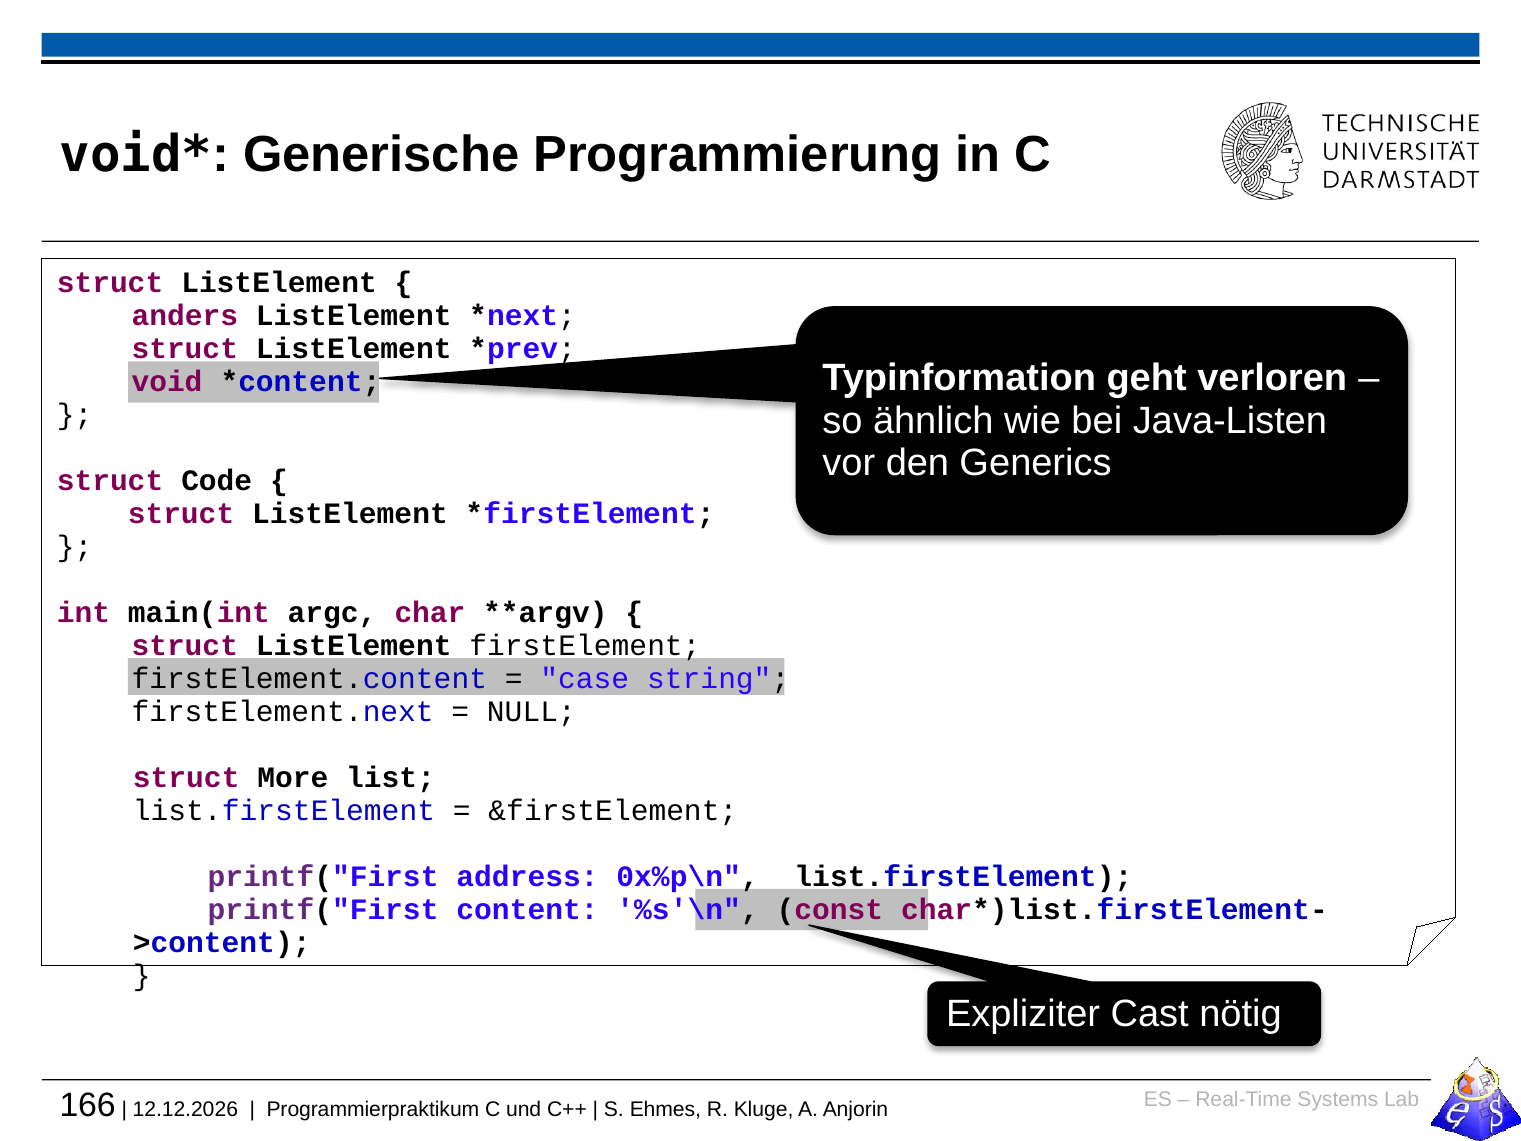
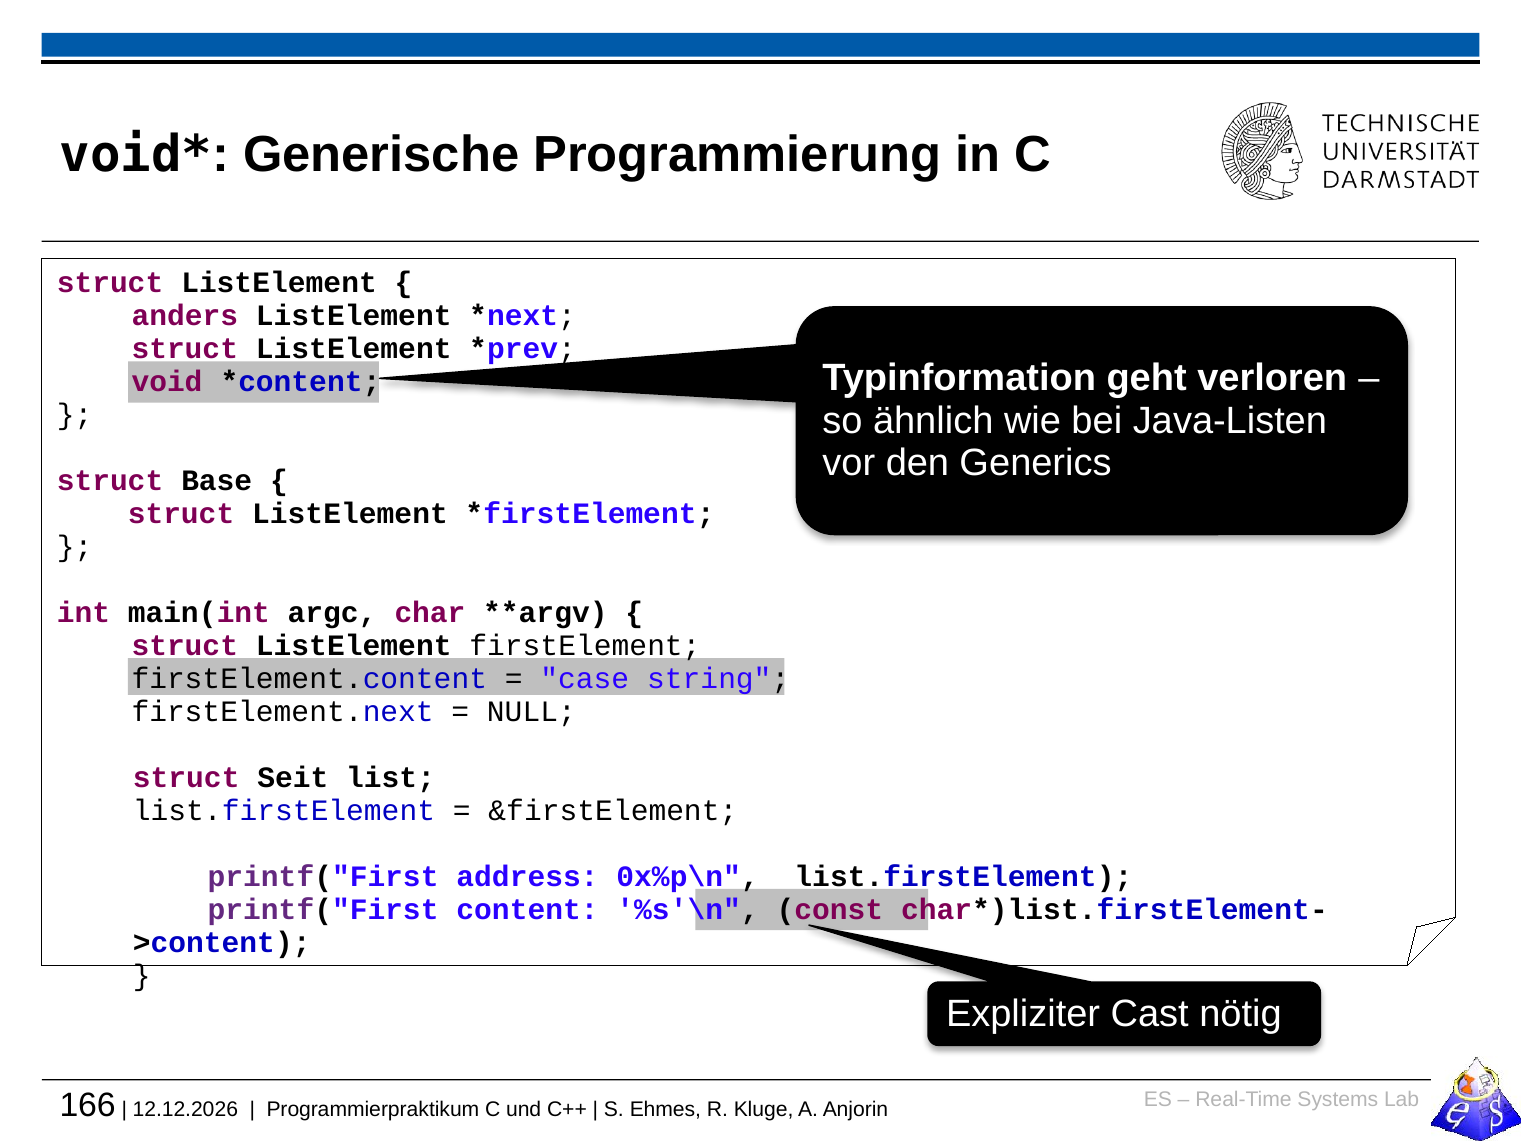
Code: Code -> Base (217, 481)
More: More -> Seit (293, 778)
